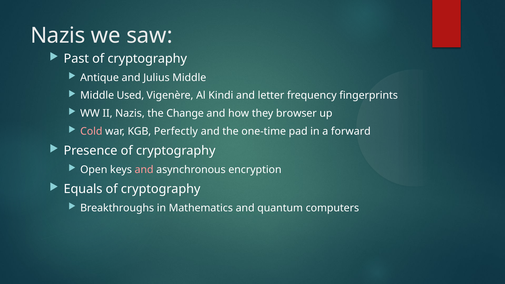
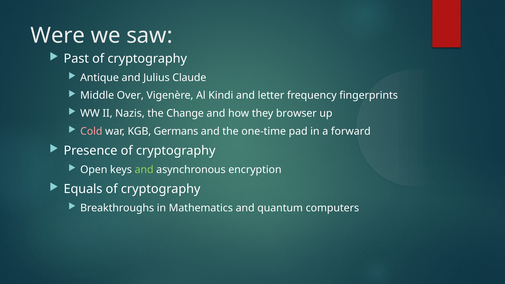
Nazis: Nazis -> Were (58, 35)
Julius Middle: Middle -> Claude (189, 78)
Used: Used -> Over (130, 96)
Perfectly: Perfectly -> Germans (176, 131)
and colour: pink -> light green (144, 170)
